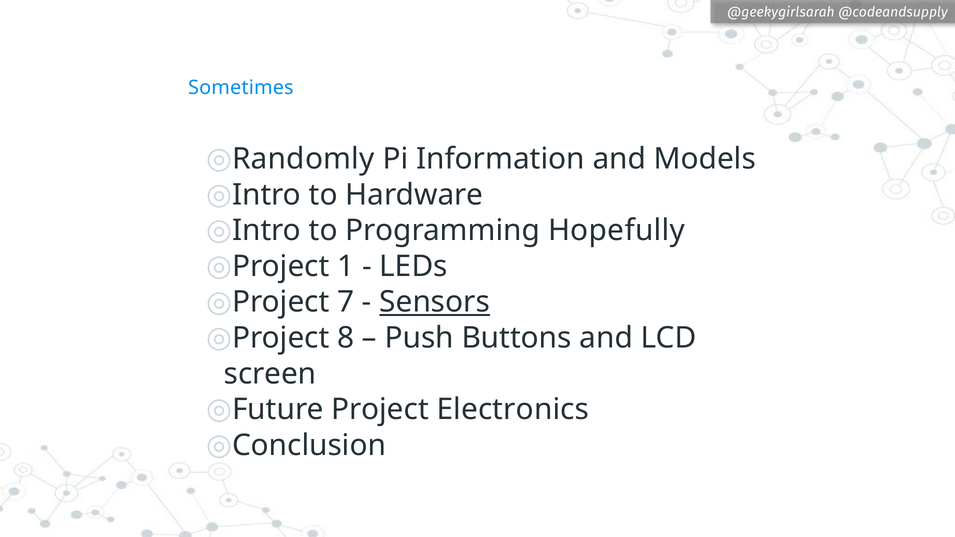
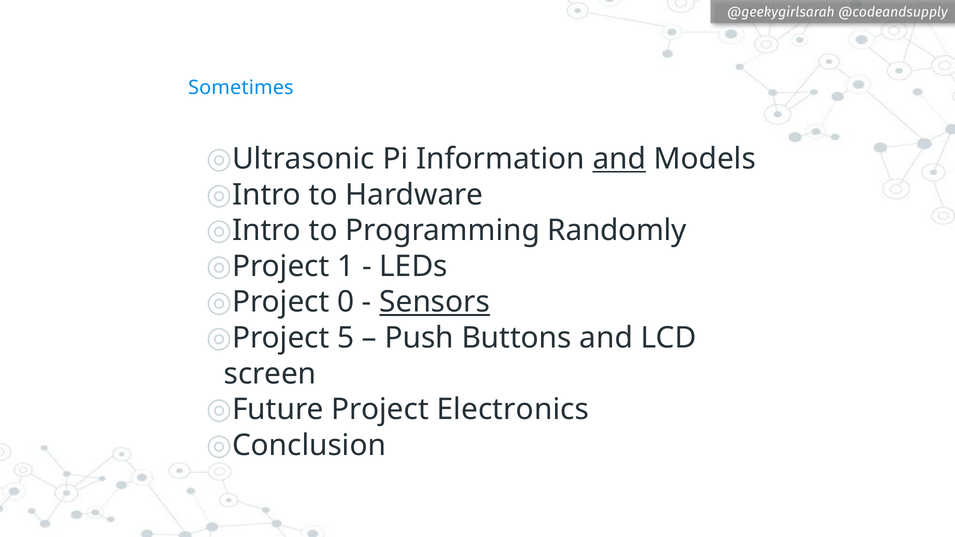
Randomly: Randomly -> Ultrasonic (303, 159)
and underline: none -> present (619, 159)
Hopefully: Hopefully -> Randomly (617, 231)
7: 7 -> 0 (346, 302)
8: 8 -> 5 (346, 338)
